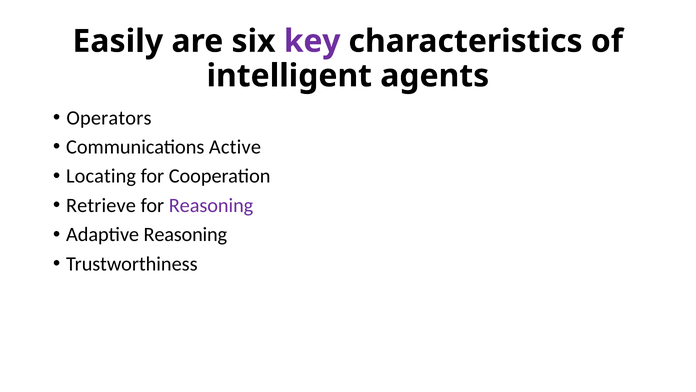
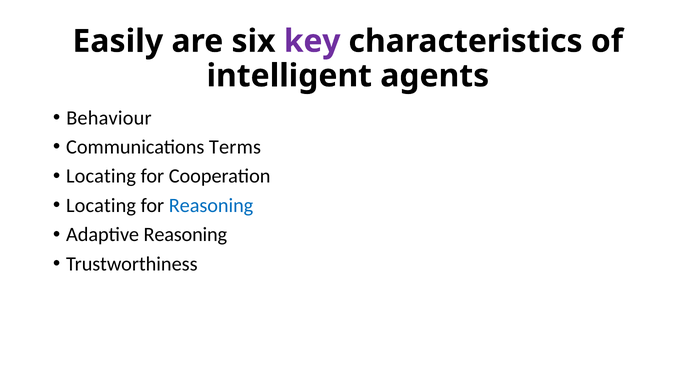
Operators: Operators -> Behaviour (109, 118)
Active: Active -> Terms (235, 147)
Retrieve: Retrieve -> Locating (101, 205)
Reasoning colour: purple -> blue (211, 205)
